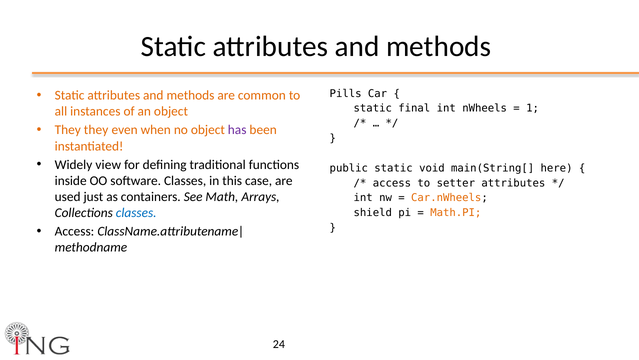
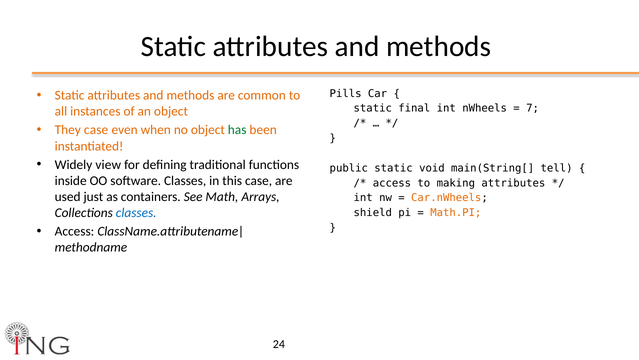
1: 1 -> 7 (533, 108)
They they: they -> case (96, 130)
has colour: purple -> green (237, 130)
here: here -> tell (557, 168)
setter: setter -> making (456, 183)
